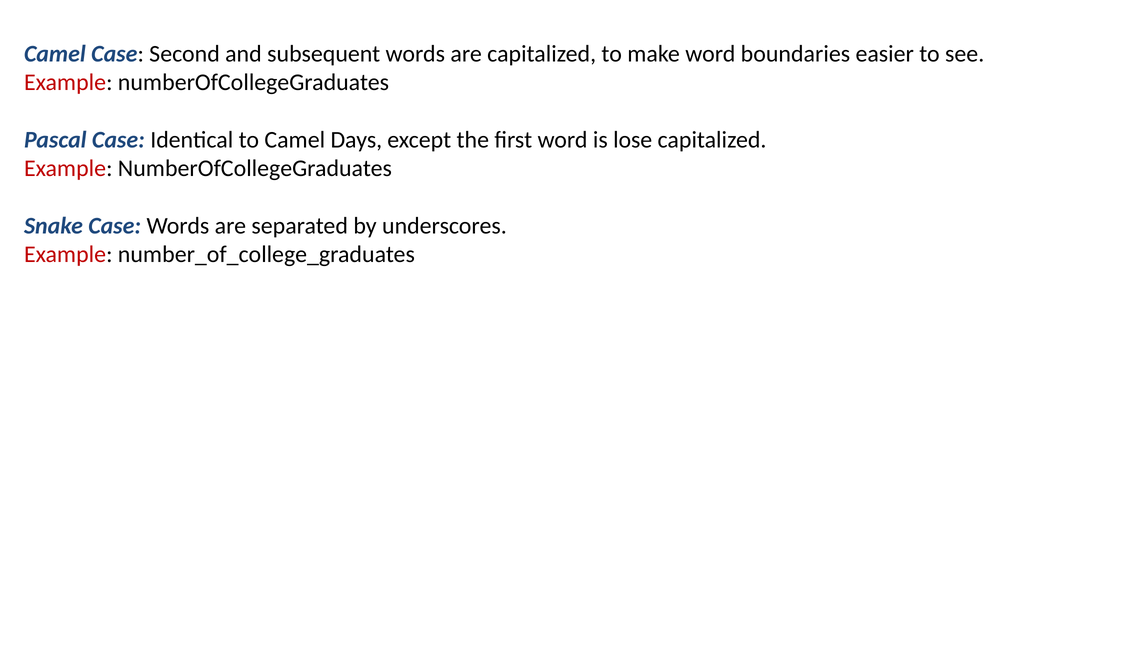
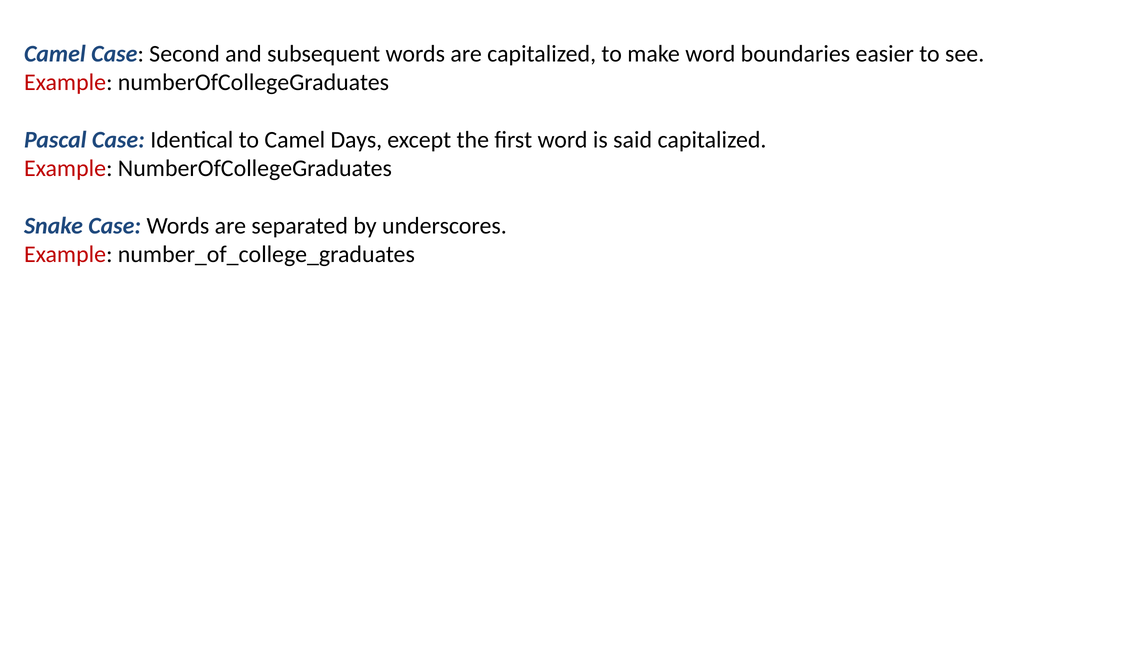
lose: lose -> said (633, 140)
